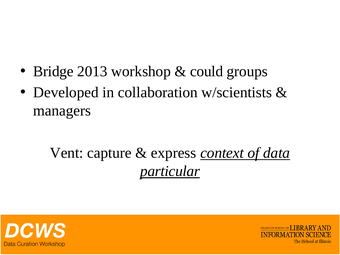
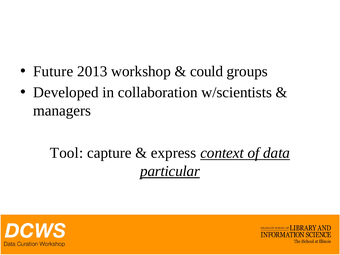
Bridge: Bridge -> Future (53, 71)
Vent: Vent -> Tool (67, 153)
